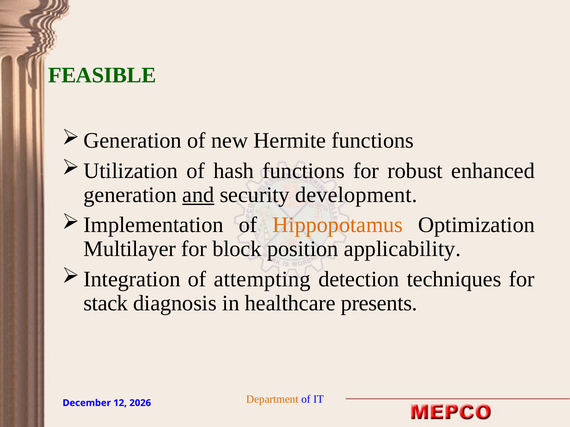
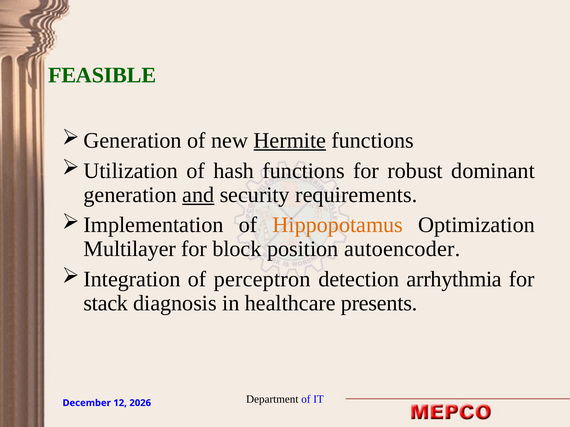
Hermite underline: none -> present (290, 141)
enhanced: enhanced -> dominant (493, 171)
development: development -> requirements (356, 195)
applicability: applicability -> autoencoder (402, 249)
attempting: attempting -> perceptron (262, 280)
techniques: techniques -> arrhythmia (454, 280)
Department colour: orange -> black (272, 400)
